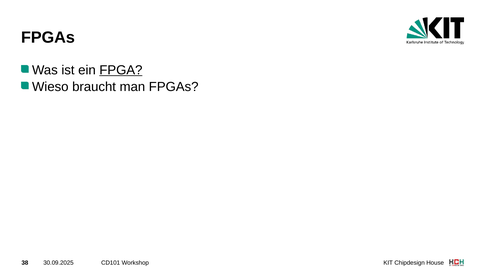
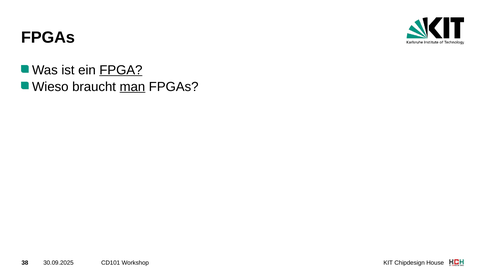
man underline: none -> present (132, 87)
